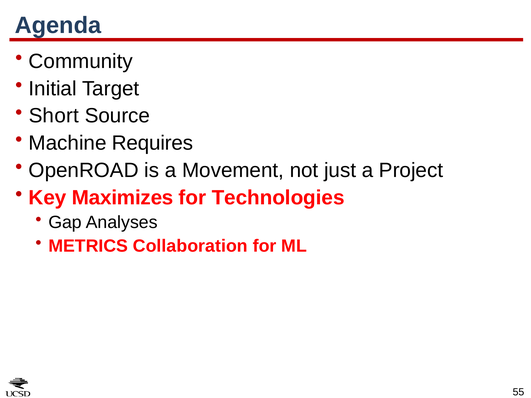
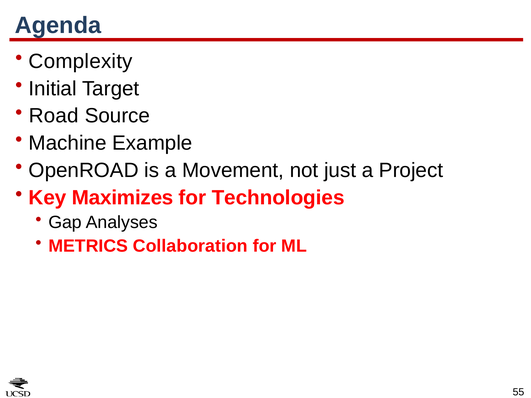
Community: Community -> Complexity (81, 61)
Short: Short -> Road (54, 116)
Requires: Requires -> Example (152, 143)
